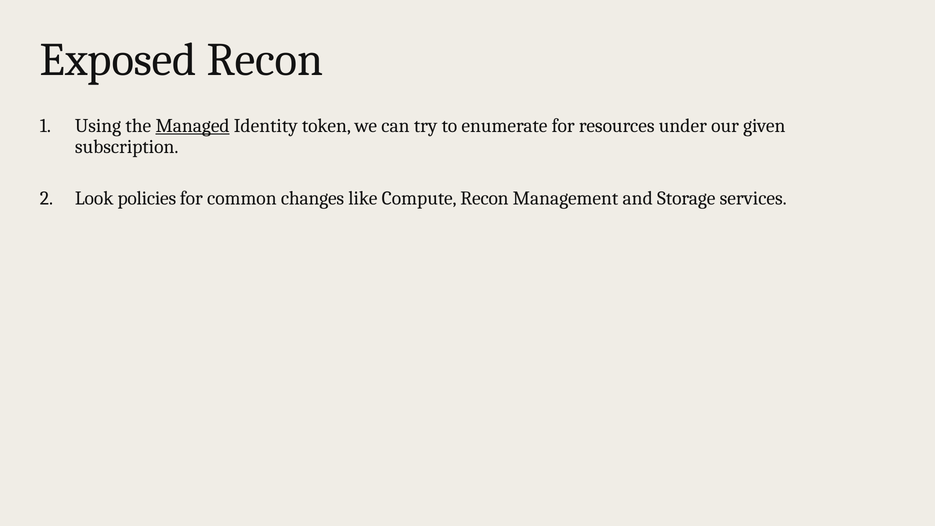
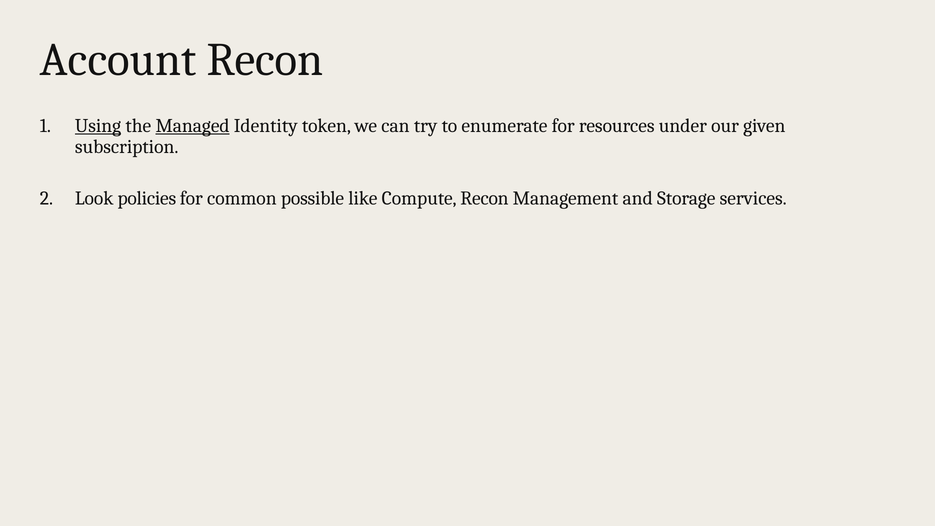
Exposed: Exposed -> Account (118, 60)
Using underline: none -> present (98, 126)
changes: changes -> possible (313, 198)
